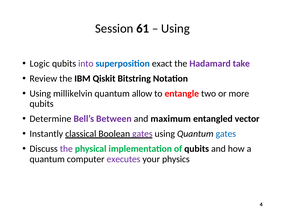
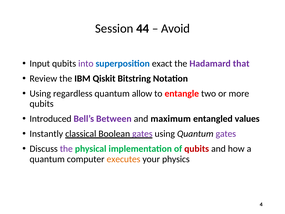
61: 61 -> 44 (143, 28)
Using: Using -> Avoid (176, 28)
Logic: Logic -> Input (40, 63)
take: take -> that (241, 63)
millikelvin: millikelvin -> regardless (73, 93)
Determine: Determine -> Introduced (51, 119)
vector: vector -> values (247, 119)
gates colour: blue -> purple (226, 134)
qubits colour: black -> red (197, 149)
executes colour: purple -> orange (124, 159)
